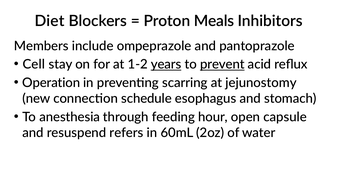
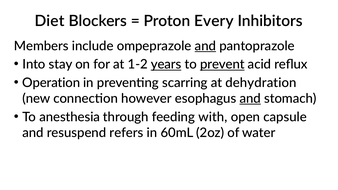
Meals: Meals -> Every (214, 21)
and underline: none -> present (205, 46)
Cell: Cell -> Into (34, 64)
jejunostomy: jejunostomy -> dehydration (261, 83)
schedule: schedule -> however (146, 99)
and underline: none -> present (250, 99)
hour: hour -> with (213, 117)
